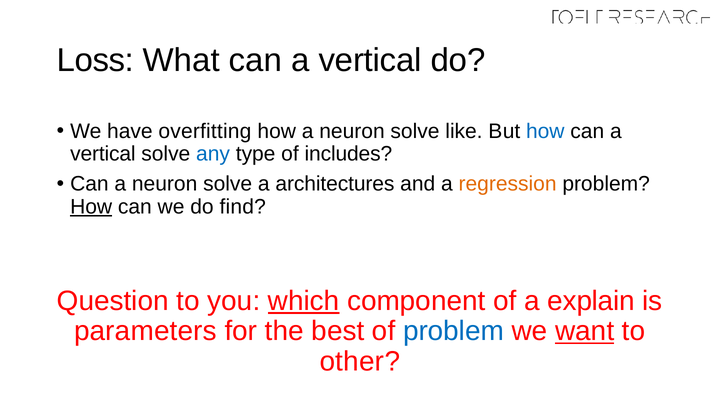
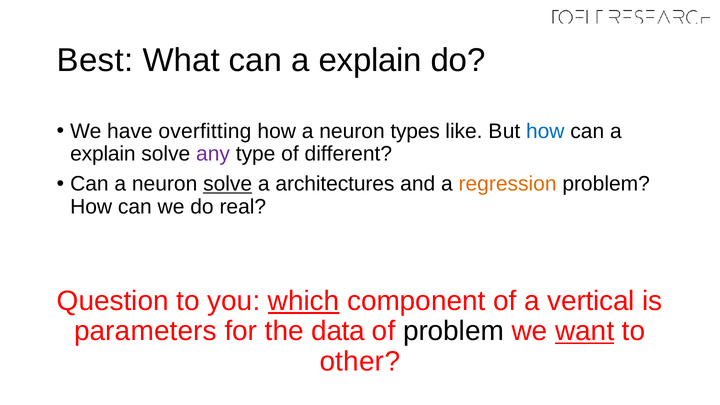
Loss: Loss -> Best (95, 61)
What can a vertical: vertical -> explain (370, 61)
how a neuron solve: solve -> types (415, 131)
vertical: vertical -> explain (103, 154)
any colour: blue -> purple (213, 154)
includes: includes -> different (348, 154)
solve underline: none -> present (228, 184)
How underline: present -> none (91, 207)
find: find -> real (243, 207)
explain: explain -> vertical (591, 301)
best: best -> data (338, 331)
problem colour: blue -> black (454, 331)
